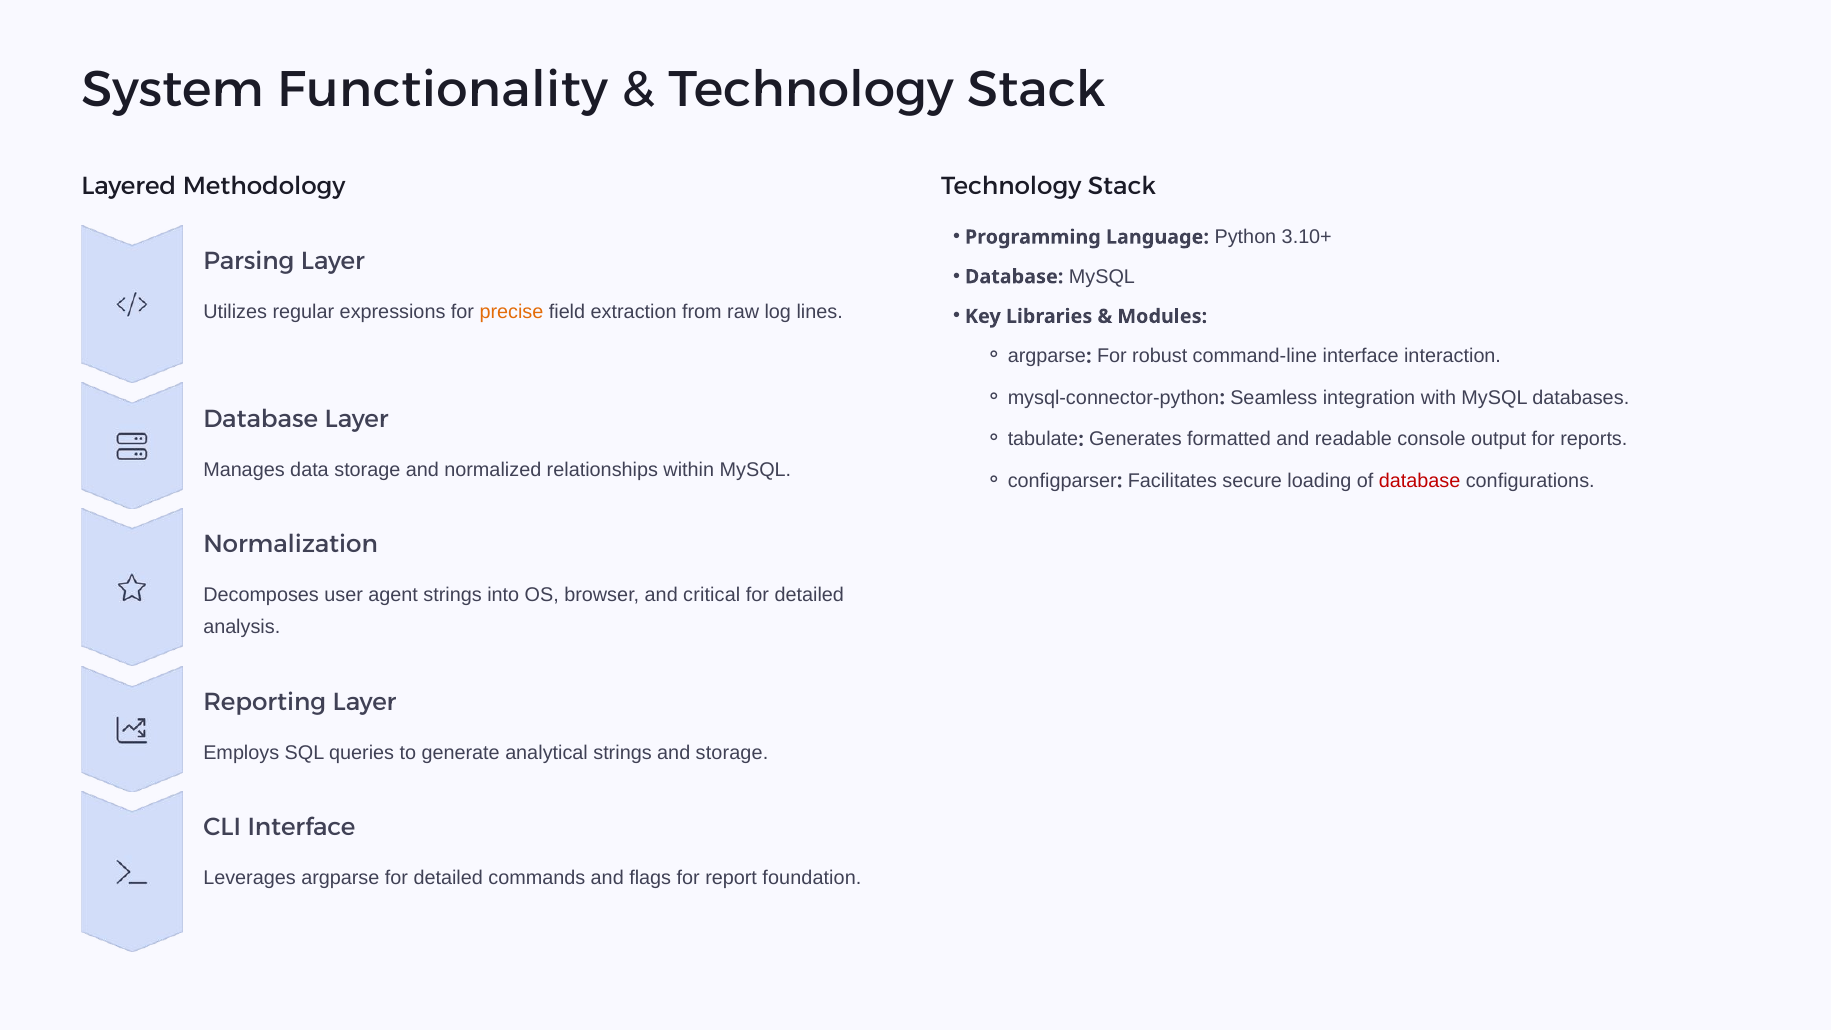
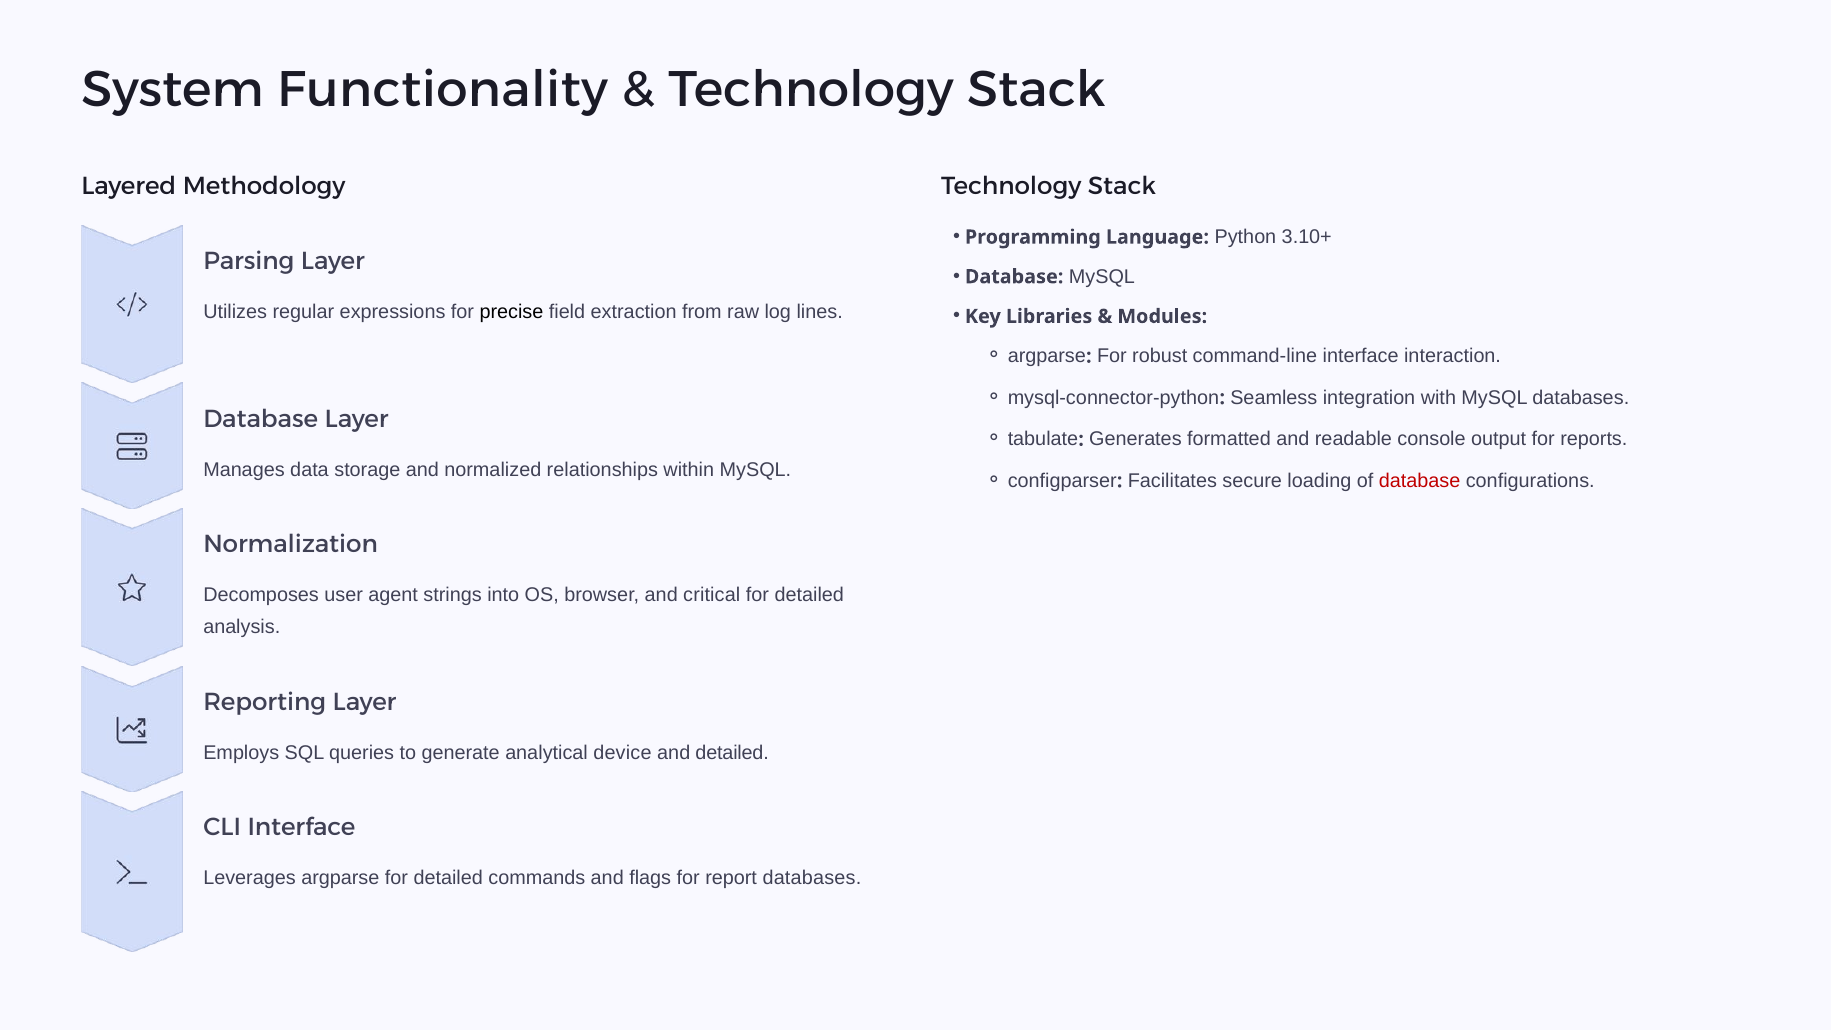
precise colour: orange -> black (511, 312)
analytical strings: strings -> device (622, 753)
and storage: storage -> detailed (732, 753)
report foundation: foundation -> databases (812, 878)
